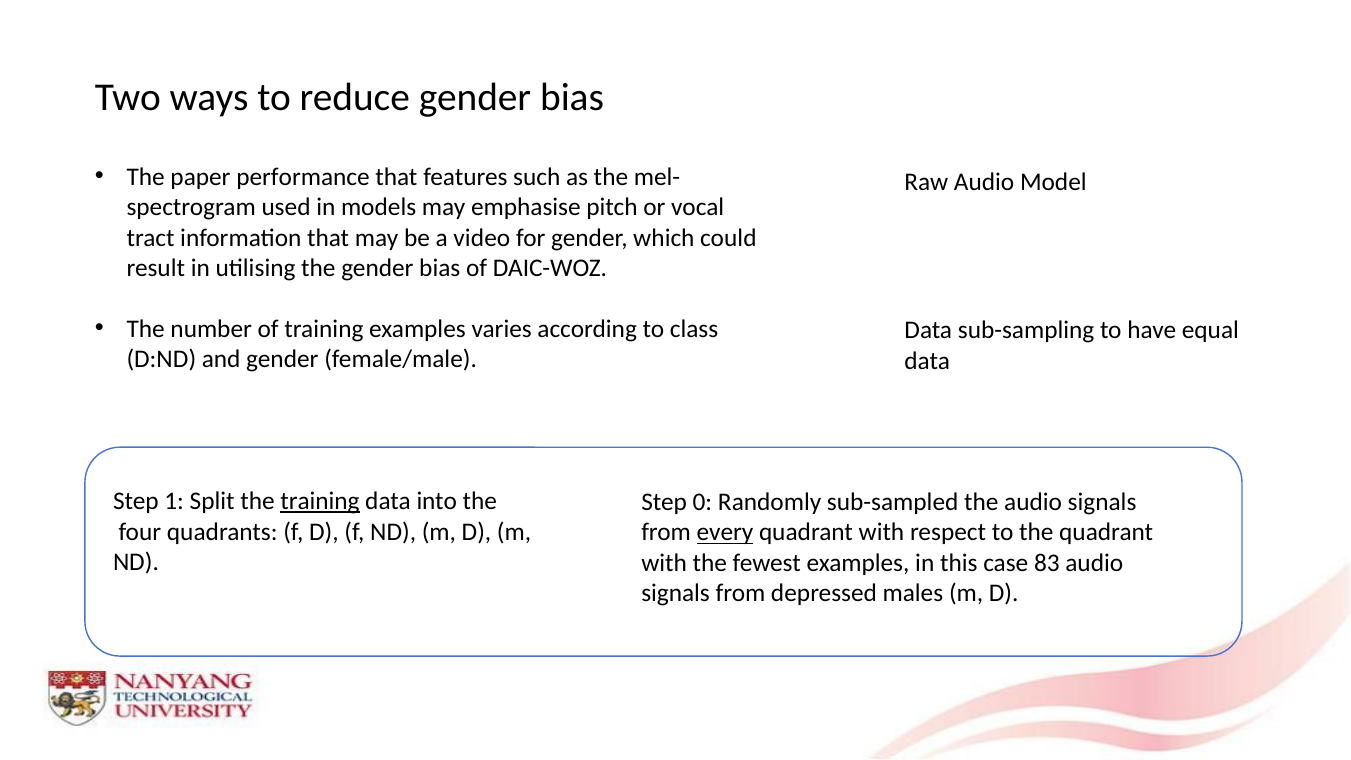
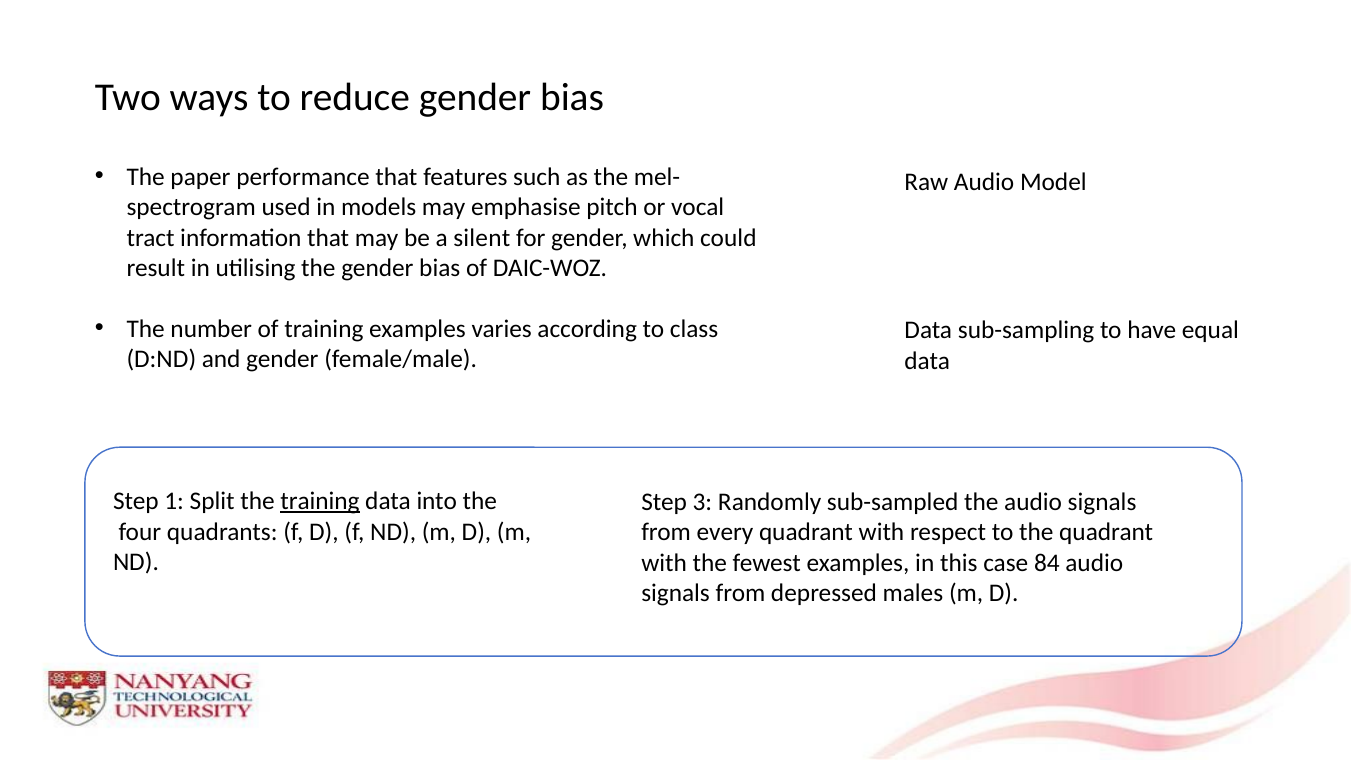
video: video -> silent (482, 238)
0: 0 -> 3 (702, 502)
every underline: present -> none (725, 533)
83: 83 -> 84 (1047, 563)
